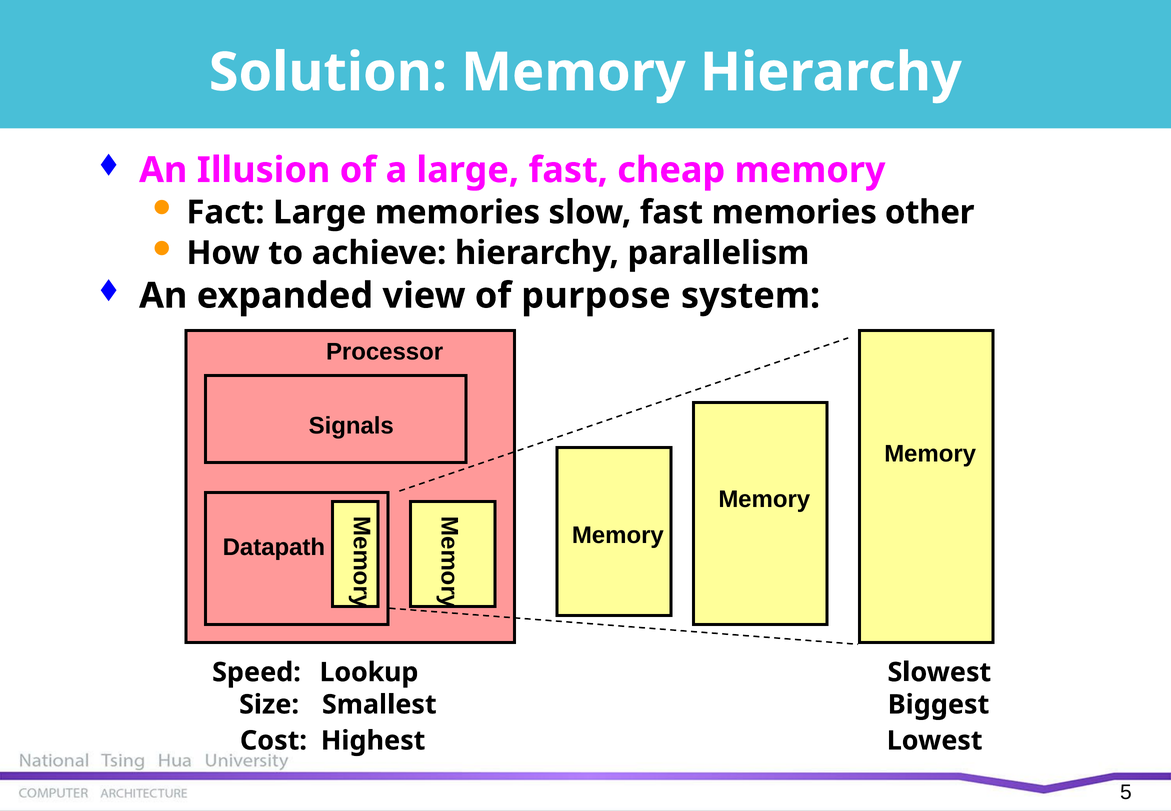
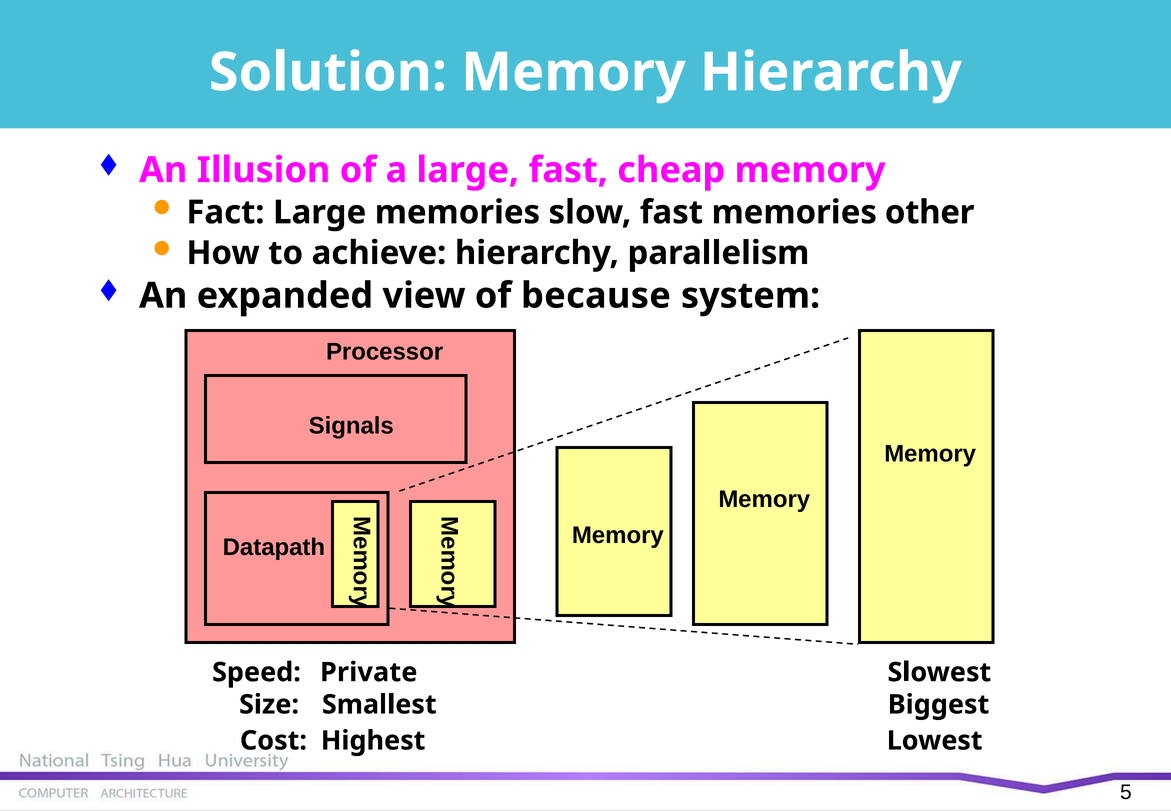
purpose: purpose -> because (596, 296)
Lookup: Lookup -> Private (369, 672)
